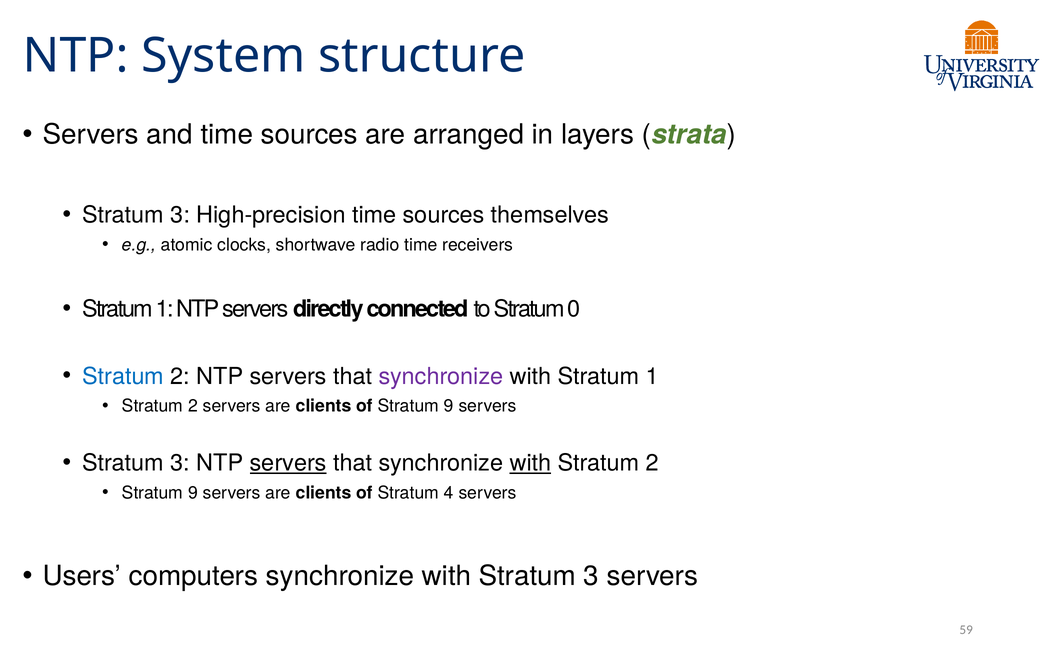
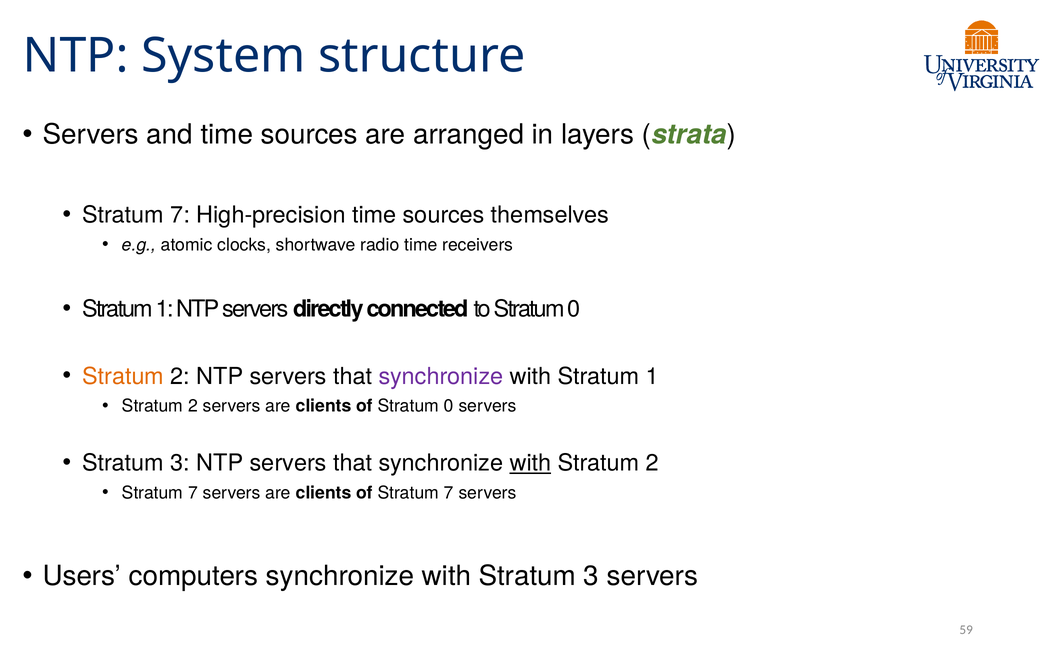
3: 3 -> 7 (180, 215)
Stratum colour: blue -> orange (123, 376)
of Stratum 9: 9 -> 0 (449, 406)
servers underline: present -> none (288, 463)
9: 9 -> 7 (193, 493)
of Stratum 4: 4 -> 7 (449, 493)
